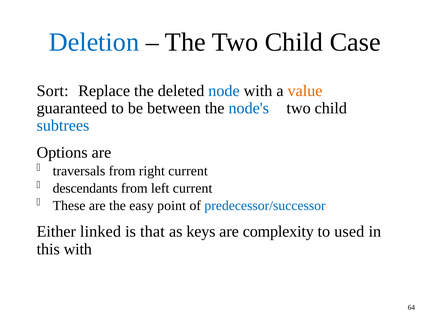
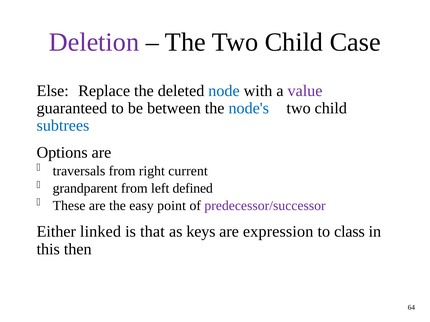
Deletion colour: blue -> purple (94, 42)
Sort: Sort -> Else (53, 91)
value colour: orange -> purple (305, 91)
descendants: descendants -> grandparent (85, 189)
left current: current -> defined (193, 189)
predecessor/successor colour: blue -> purple (265, 206)
complexity: complexity -> expression (278, 232)
used: used -> class (349, 232)
this with: with -> then (78, 249)
